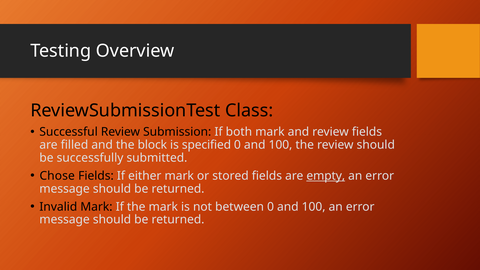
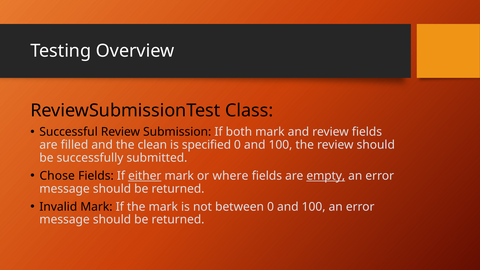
block: block -> clean (152, 145)
either underline: none -> present (145, 176)
stored: stored -> where (230, 176)
